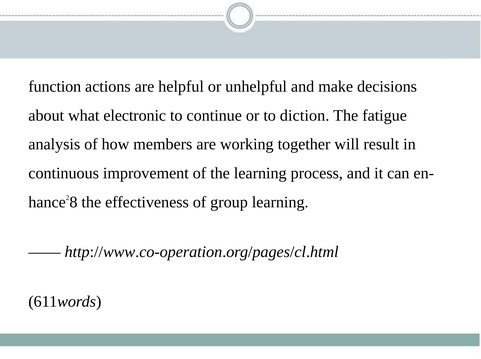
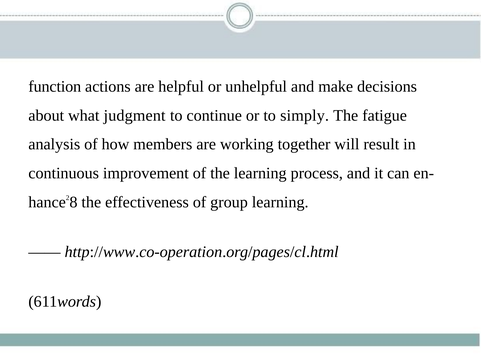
electronic: electronic -> judgment (135, 116)
diction: diction -> simply (305, 116)
